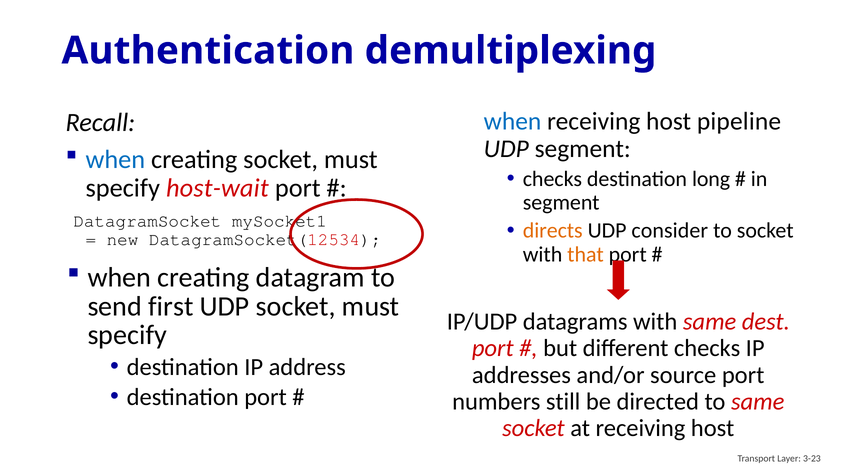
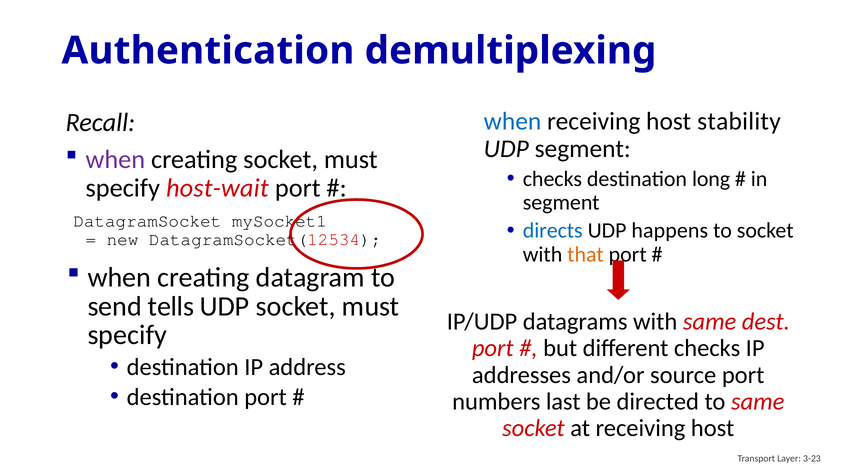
pipeline: pipeline -> stability (739, 121)
when colour: blue -> purple (115, 160)
directs colour: orange -> blue (553, 231)
consider: consider -> happens (670, 231)
first: first -> tells (171, 306)
still: still -> last (563, 402)
